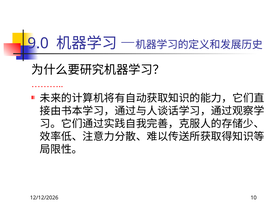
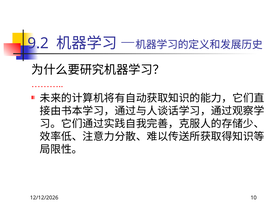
9.0: 9.0 -> 9.2 (38, 43)
